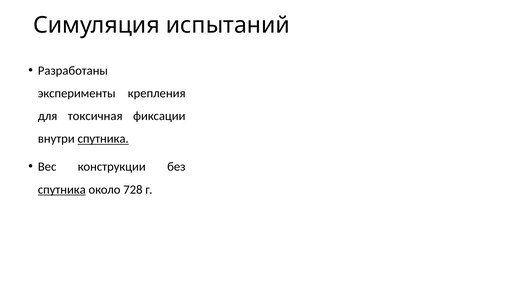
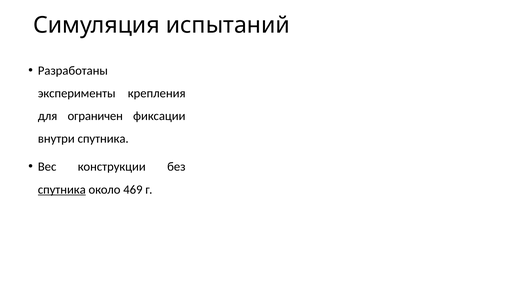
токсичная: токсичная -> ограничен (95, 116)
спутника underline: present -> none (103, 139)
728: 728 -> 469 (133, 190)
